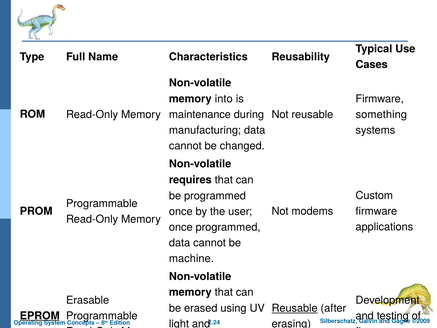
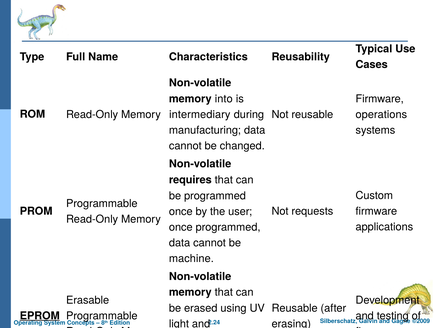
something: something -> operations (381, 114)
maintenance: maintenance -> intermediary (200, 115)
modems: modems -> requests (312, 211)
Reusable underline: present -> none (295, 308)
